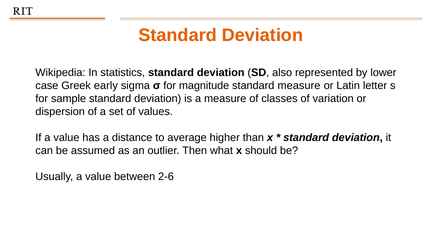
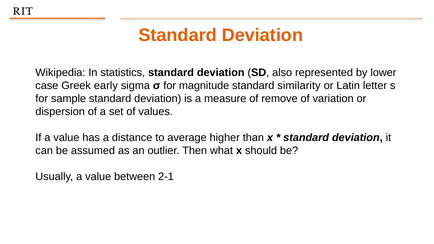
standard measure: measure -> similarity (299, 86)
classes: classes -> remove (279, 99)
2-6: 2-6 -> 2-1 (166, 177)
